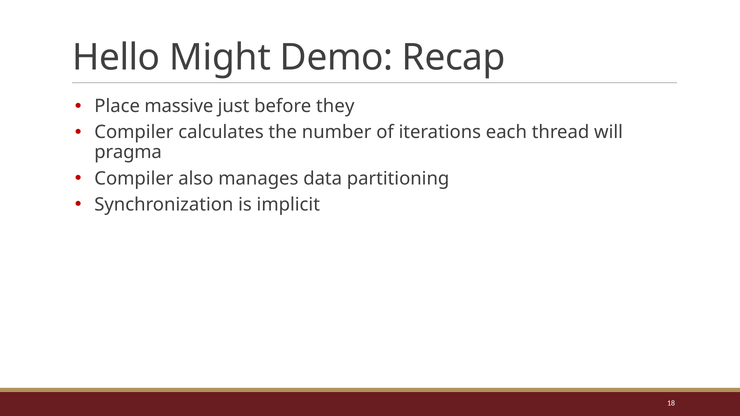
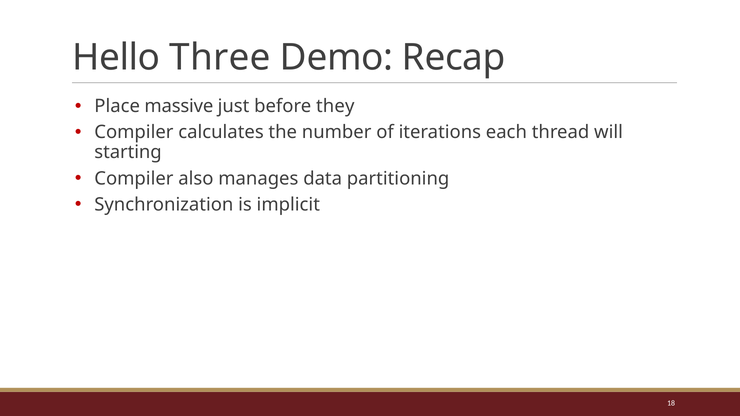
Might: Might -> Three (220, 58)
pragma: pragma -> starting (128, 152)
